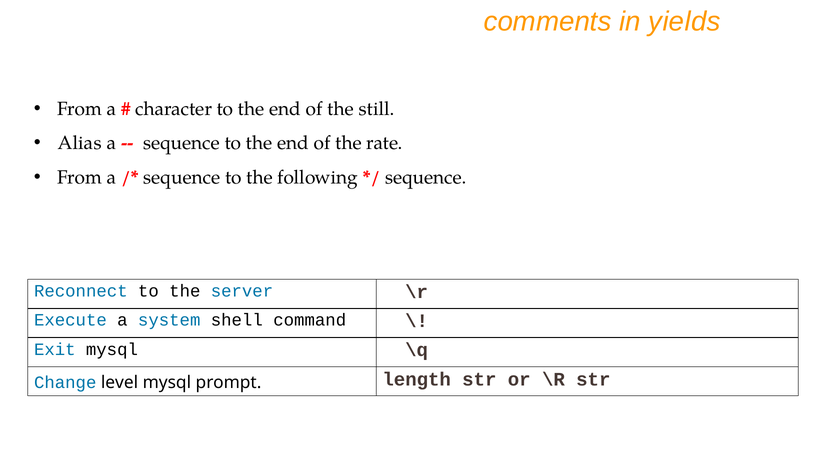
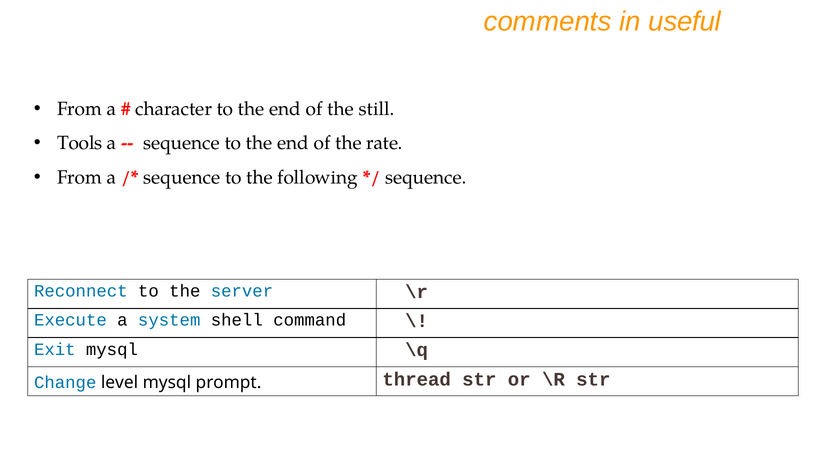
yields: yields -> useful (685, 22)
Alias: Alias -> Tools (80, 143)
length: length -> thread (417, 379)
